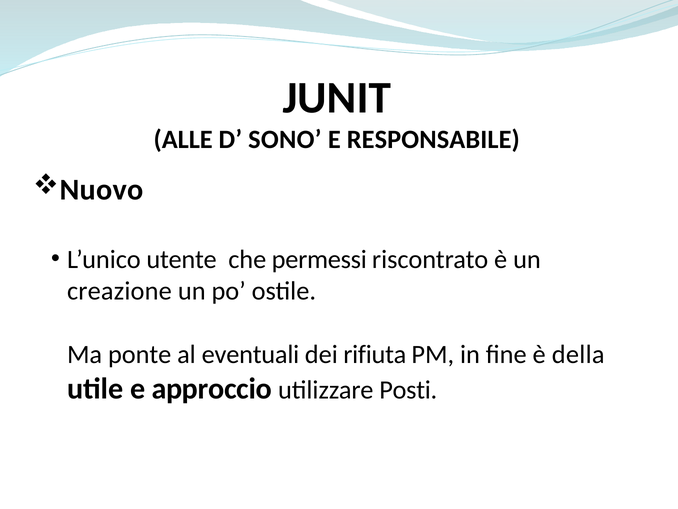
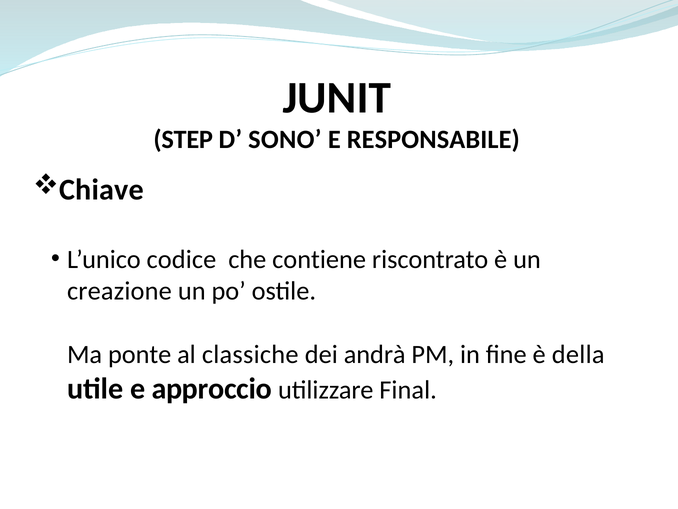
ALLE: ALLE -> STEP (183, 139)
Nuovo: Nuovo -> Chiave (102, 189)
utente: utente -> codice (181, 259)
permessi: permessi -> contiene (319, 259)
eventuali: eventuali -> classiche (250, 354)
rifiuta: rifiuta -> andrà (375, 354)
Posti: Posti -> Final (408, 390)
